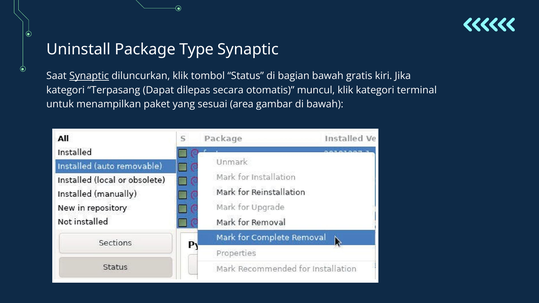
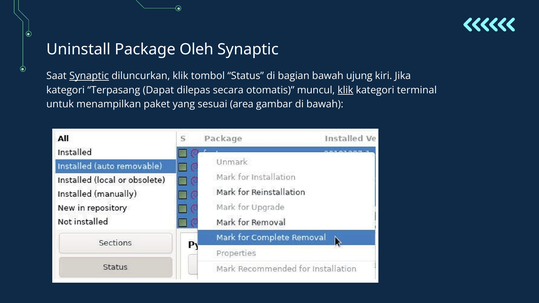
Type: Type -> Oleh (196, 49)
gratis: gratis -> ujung (359, 76)
klik underline: none -> present (345, 90)
